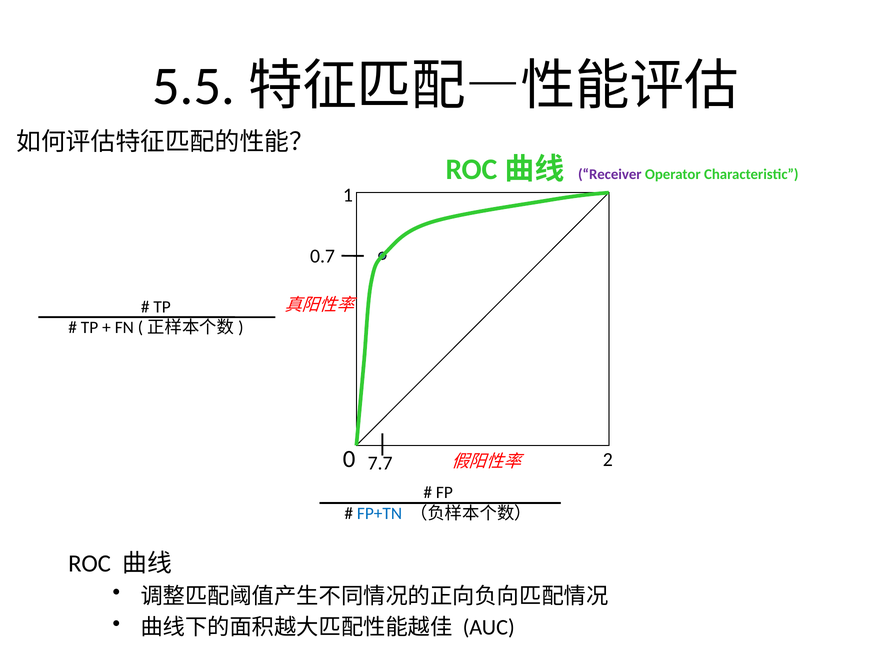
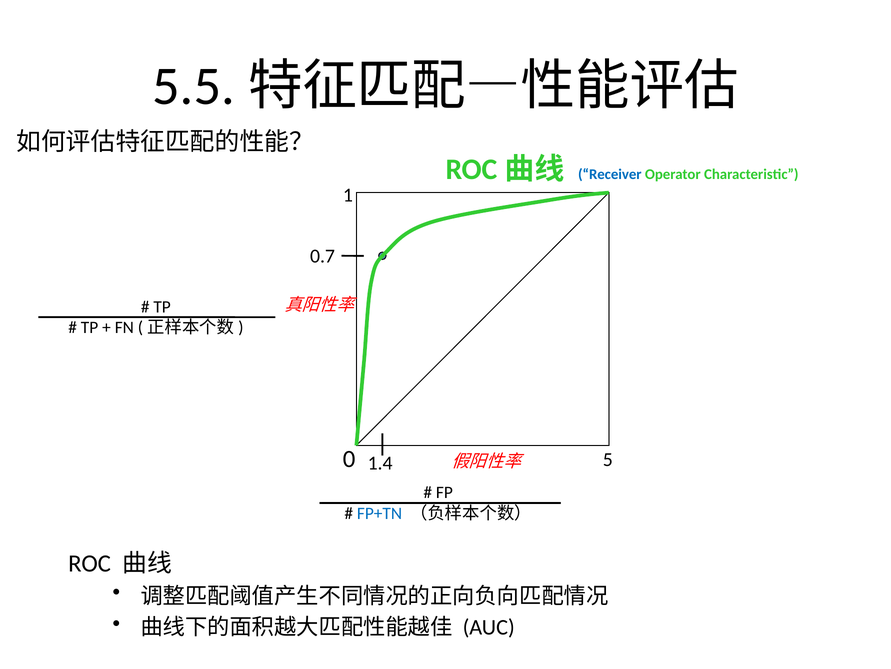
Receiver colour: purple -> blue (610, 174)
2: 2 -> 5 (608, 459)
7.7: 7.7 -> 1.4 (380, 463)
